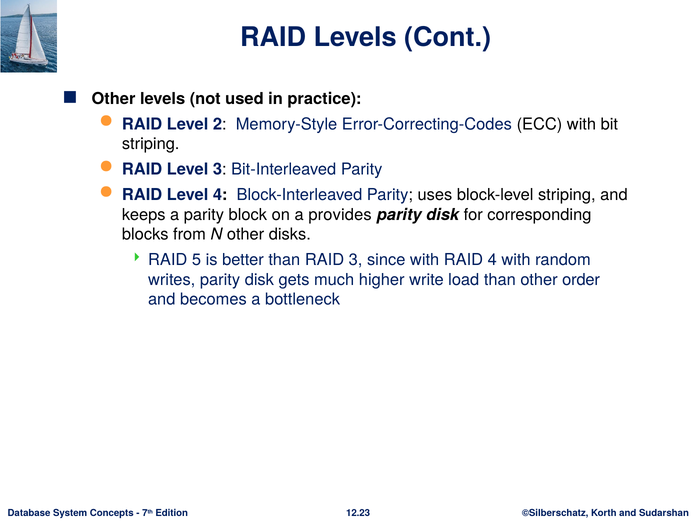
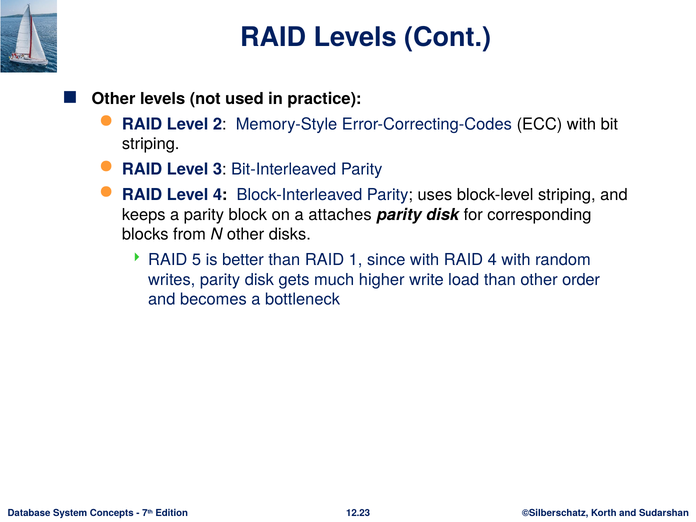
provides: provides -> attaches (340, 215)
RAID 3: 3 -> 1 (356, 260)
